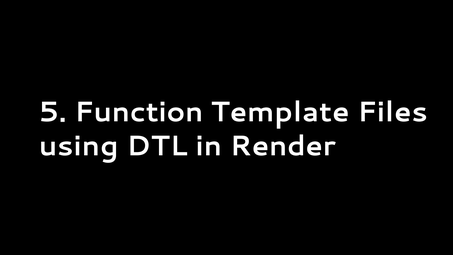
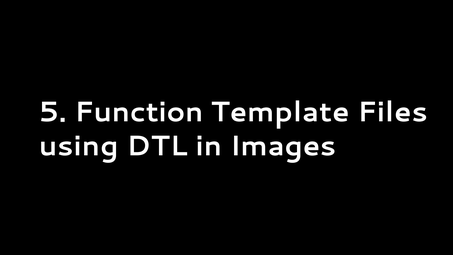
Render: Render -> Images (283, 146)
